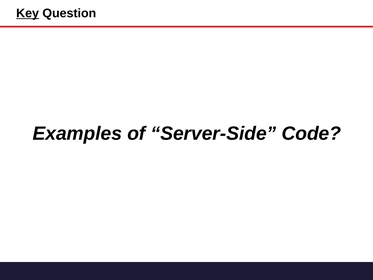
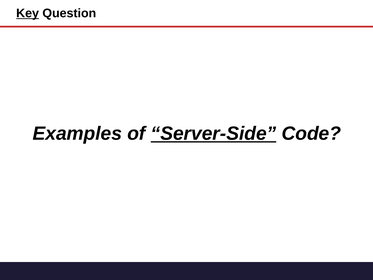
Server-Side underline: none -> present (213, 133)
